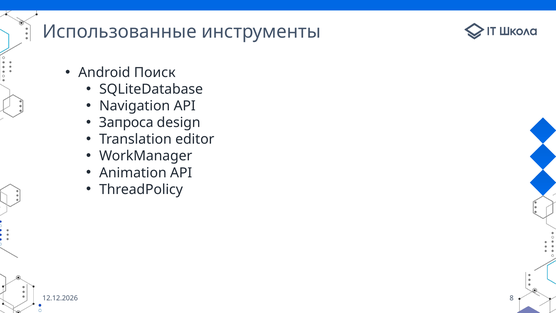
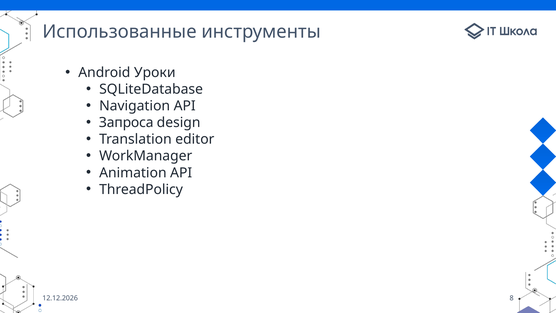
Поиск: Поиск -> Уроки (155, 73)
